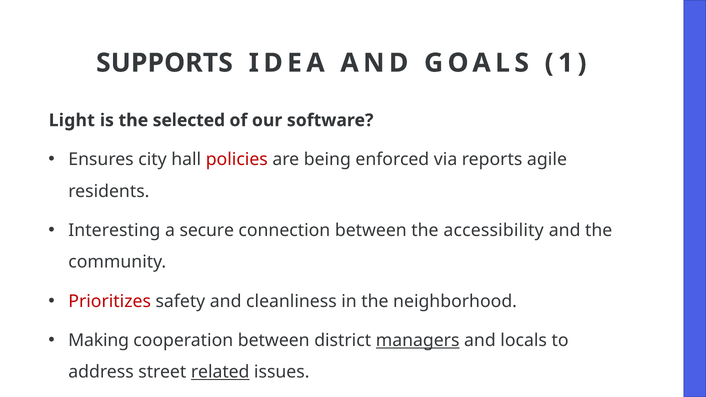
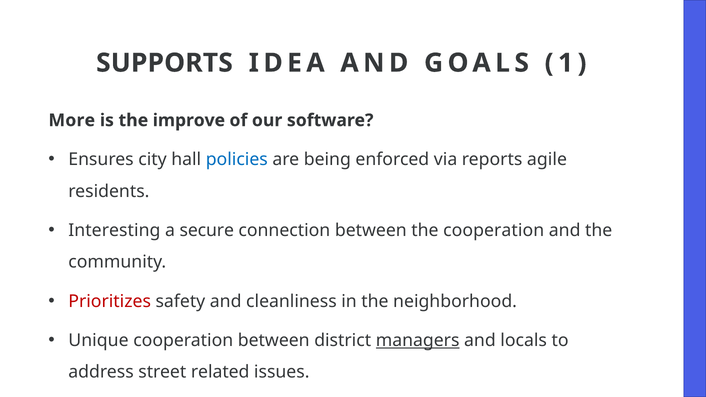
Light: Light -> More (72, 120)
selected: selected -> improve (189, 120)
policies colour: red -> blue (237, 160)
the accessibility: accessibility -> cooperation (494, 230)
Making: Making -> Unique (98, 340)
related underline: present -> none (220, 372)
